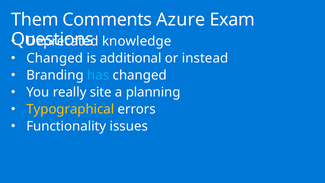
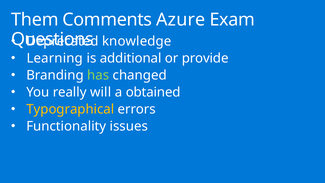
Changed: Changed -> Learning (55, 58)
instead: instead -> provide (205, 58)
has colour: light blue -> light green (98, 75)
site: site -> will (101, 92)
planning: planning -> obtained (153, 92)
